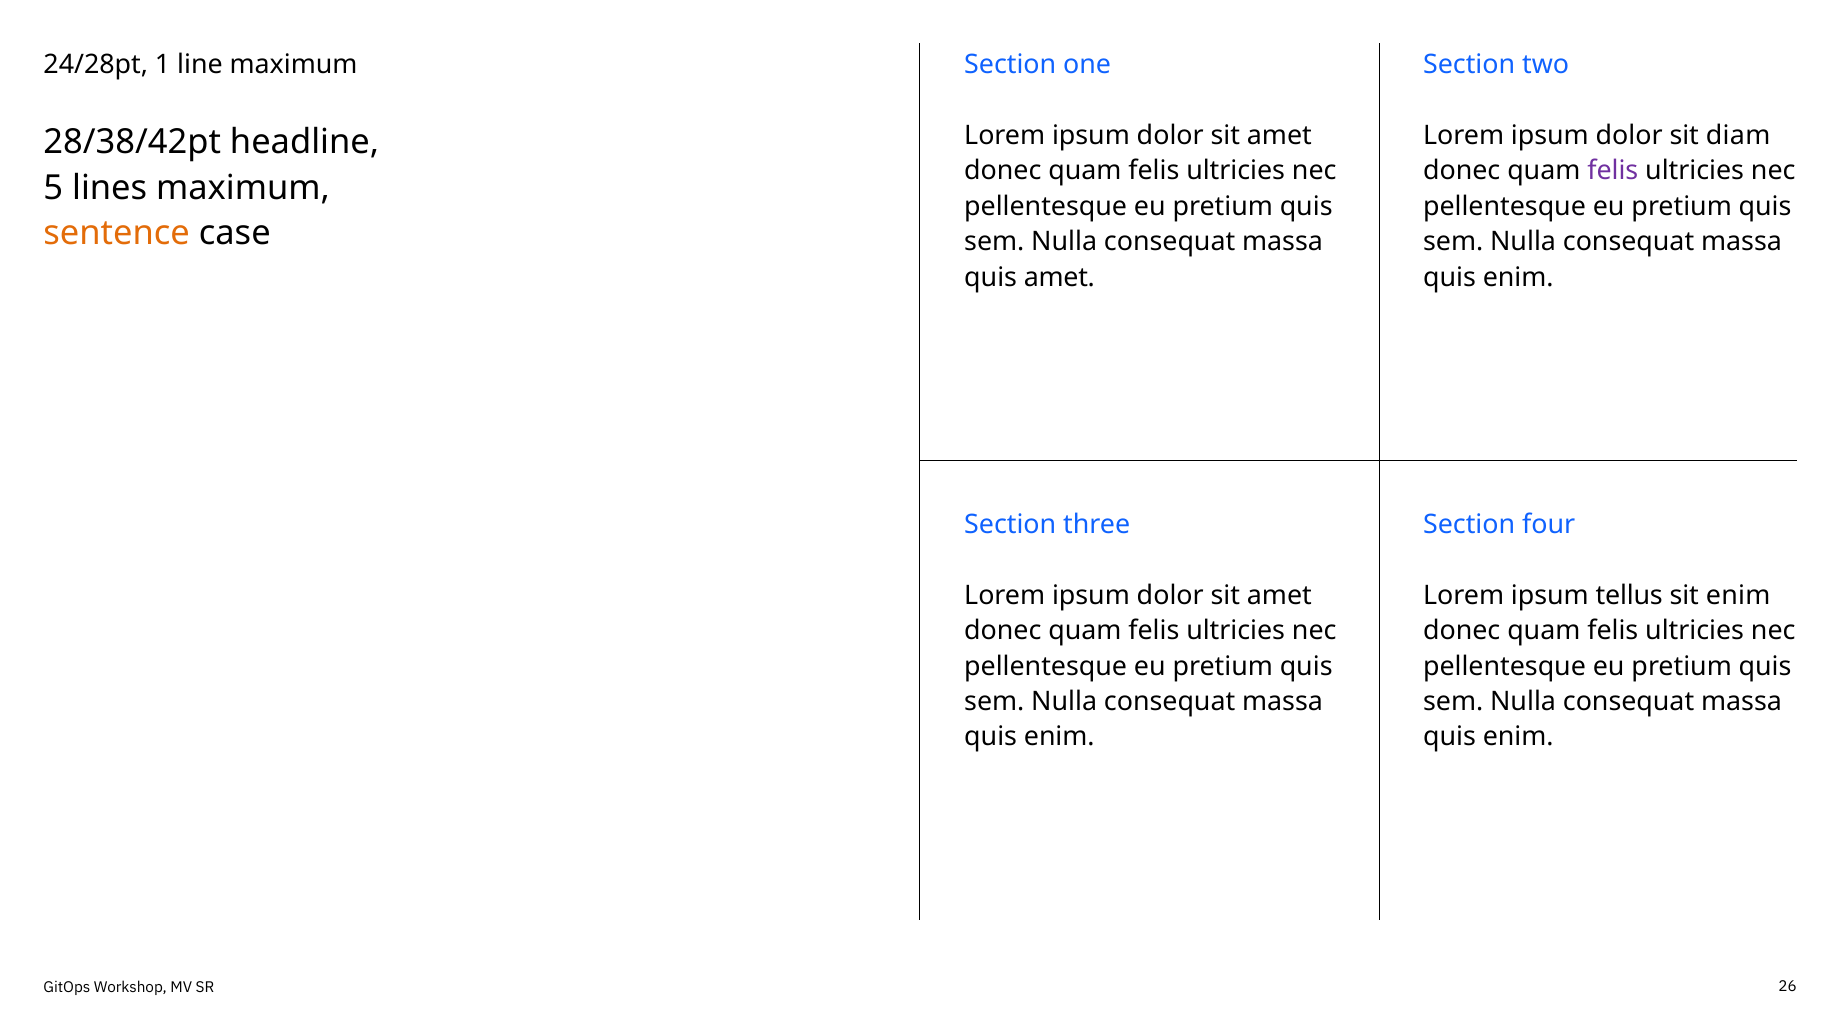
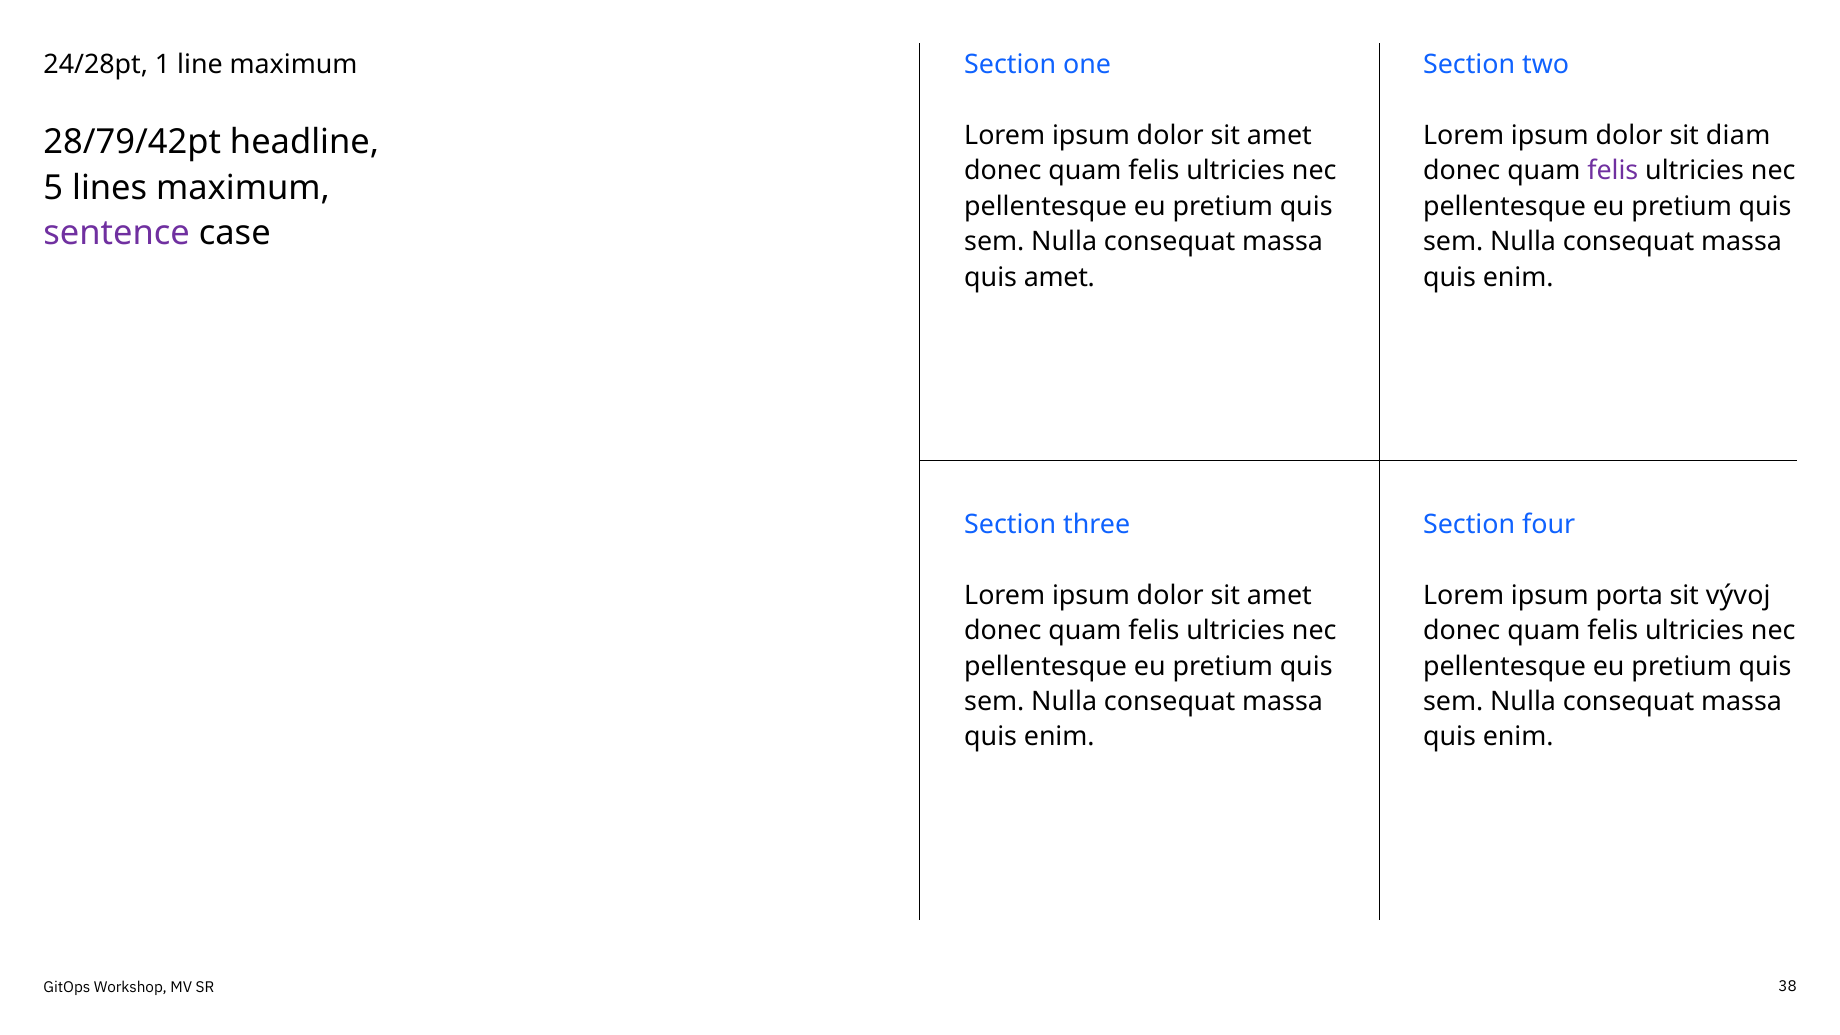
28/38/42pt: 28/38/42pt -> 28/79/42pt (132, 142)
sentence colour: orange -> purple (117, 233)
tellus: tellus -> porta (1629, 595)
sit enim: enim -> vývoj (1738, 595)
26: 26 -> 38 (1788, 987)
